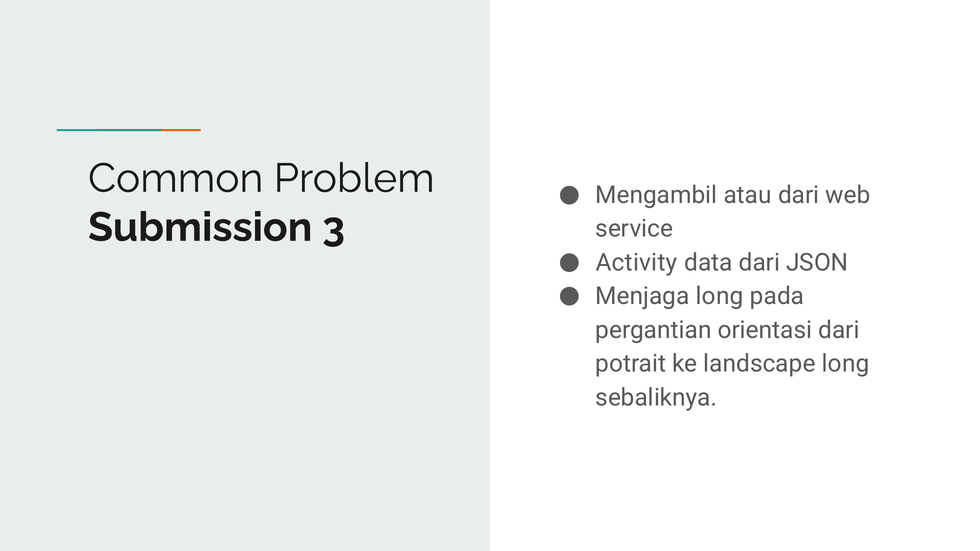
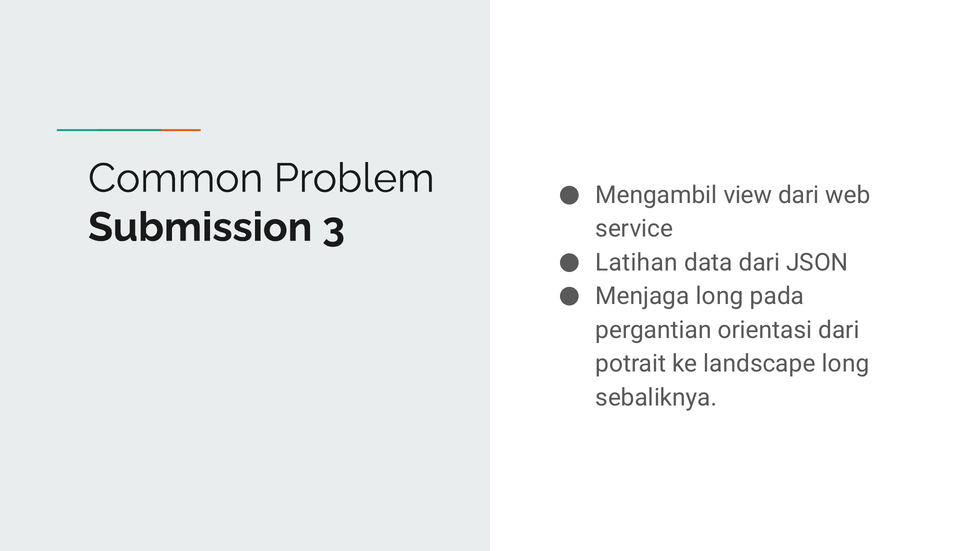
atau: atau -> view (748, 195)
Activity: Activity -> Latihan (637, 263)
